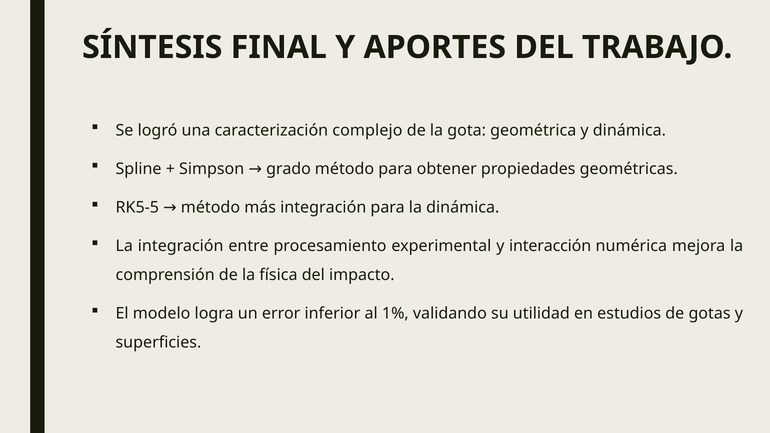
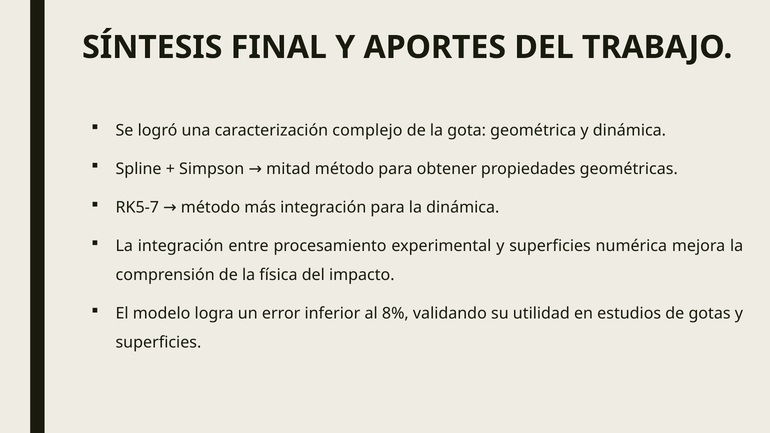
grado: grado -> mitad (288, 169)
RK5-5: RK5-5 -> RK5-7 (137, 207)
experimental y interacción: interacción -> superficies (550, 246)
1%: 1% -> 8% (395, 313)
